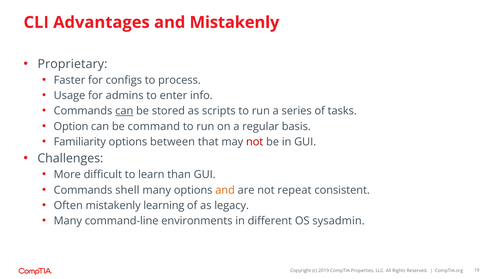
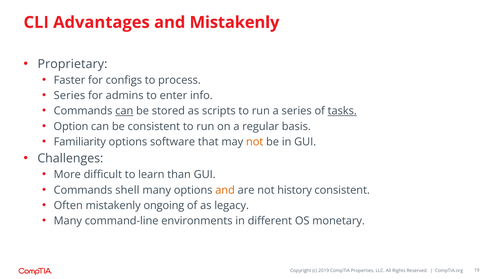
Usage: Usage -> Series (69, 96)
tasks underline: none -> present (342, 111)
be command: command -> consistent (154, 126)
between: between -> software (173, 142)
not colour: red -> orange (255, 142)
repeat: repeat -> history (295, 190)
learning: learning -> ongoing (164, 205)
sysadmin: sysadmin -> monetary (339, 221)
